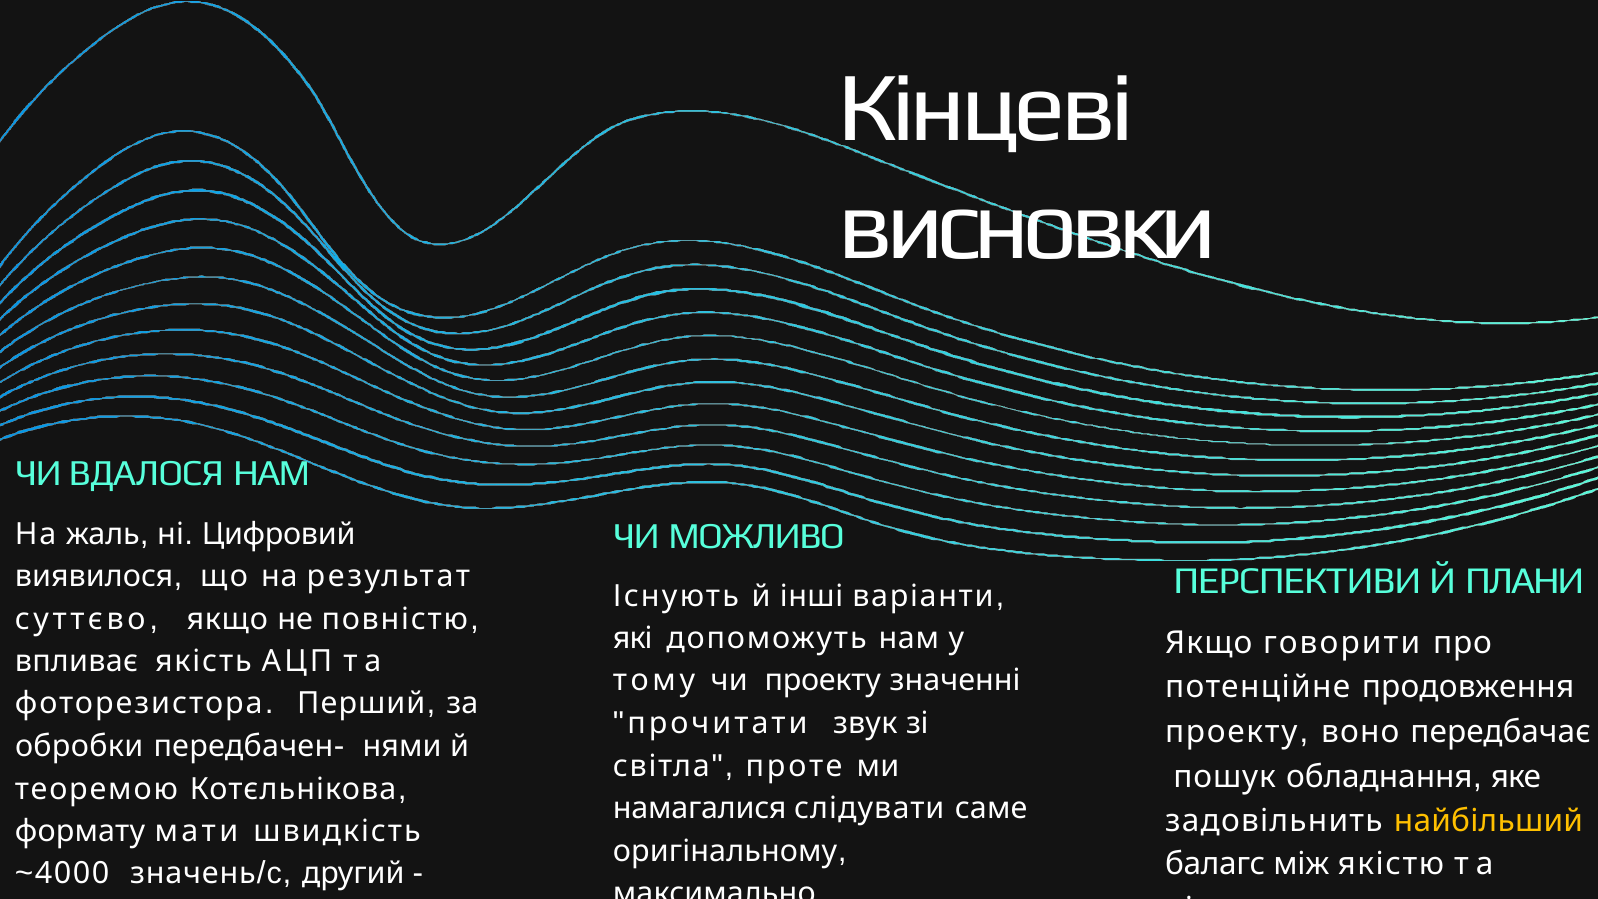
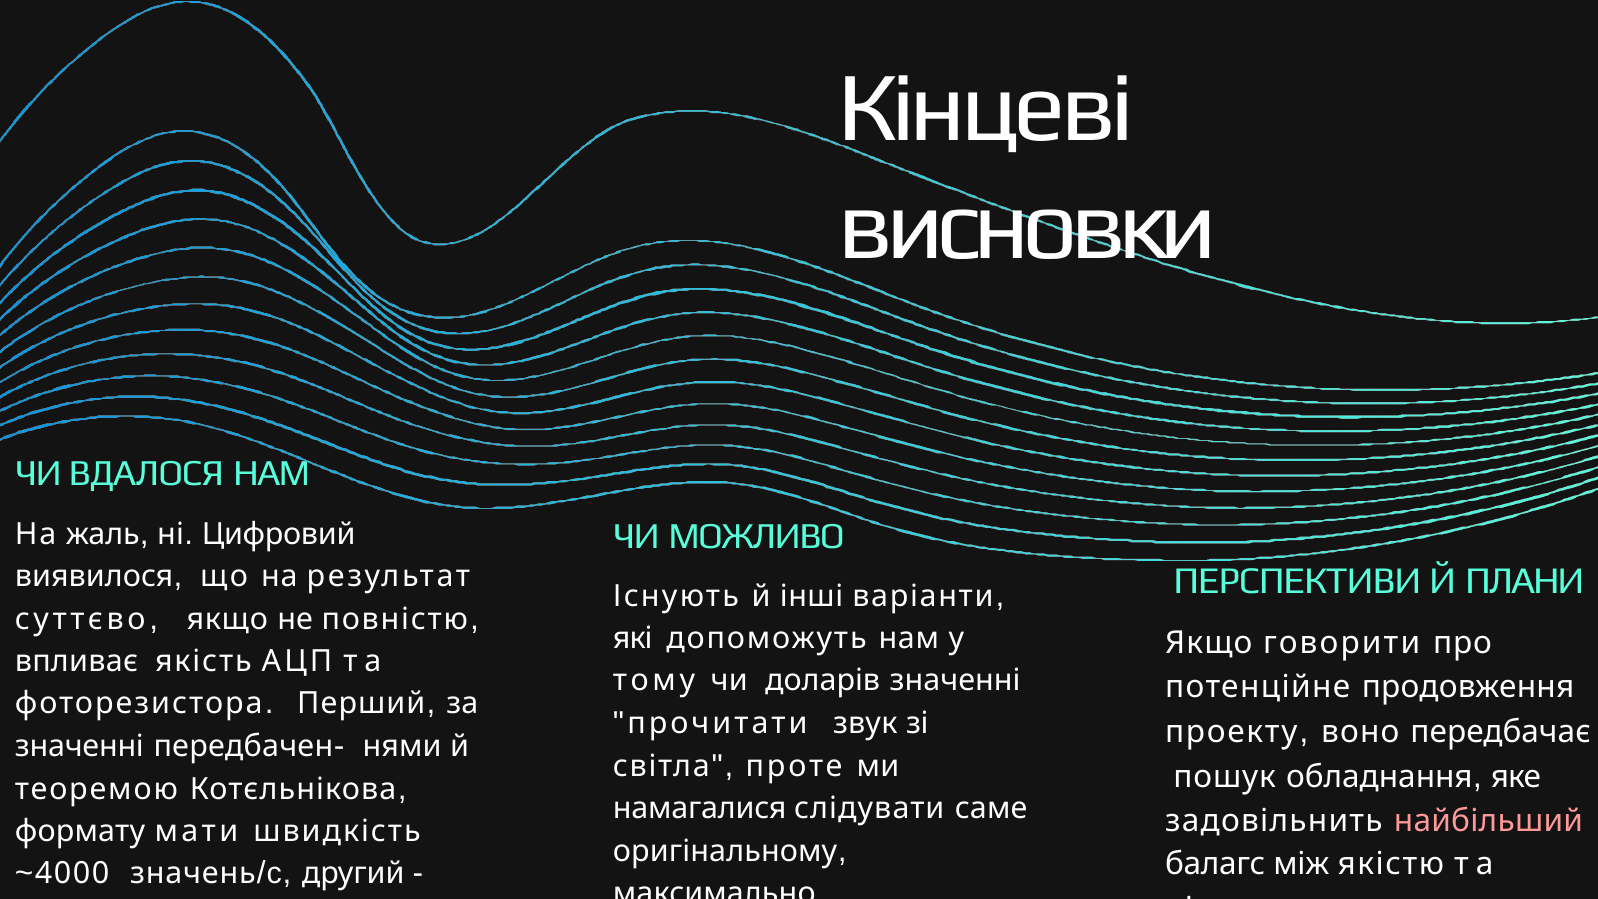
чи проекту: проекту -> доларів (823, 680)
обробки: обробки -> значенні (79, 747)
найбільший colour: yellow -> pink (1488, 821)
